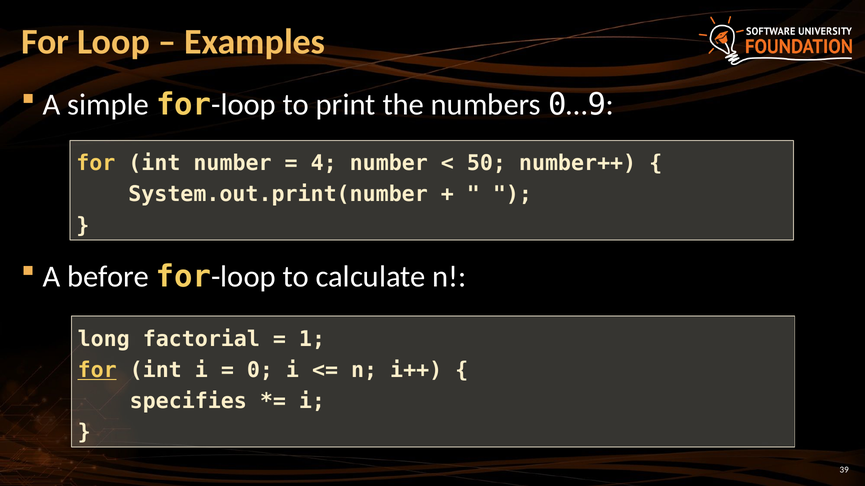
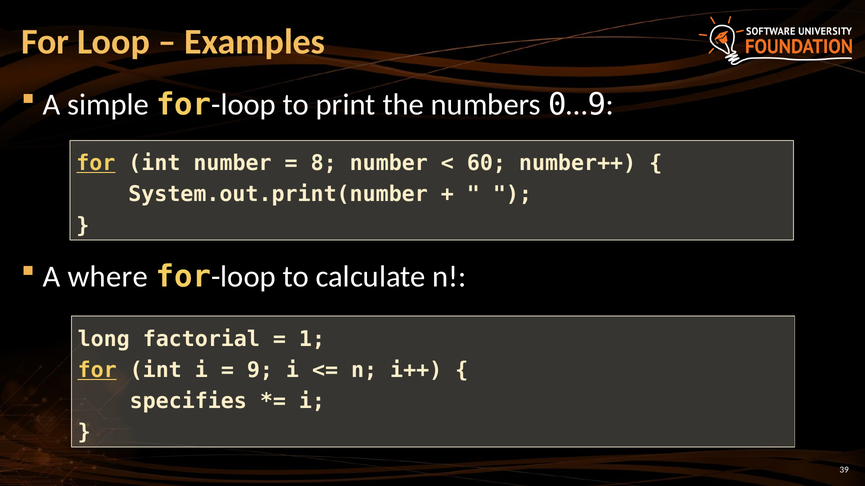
for underline: none -> present (96, 163)
4: 4 -> 8 (324, 163)
50: 50 -> 60 (486, 163)
before: before -> where (108, 277)
0: 0 -> 9 (260, 371)
